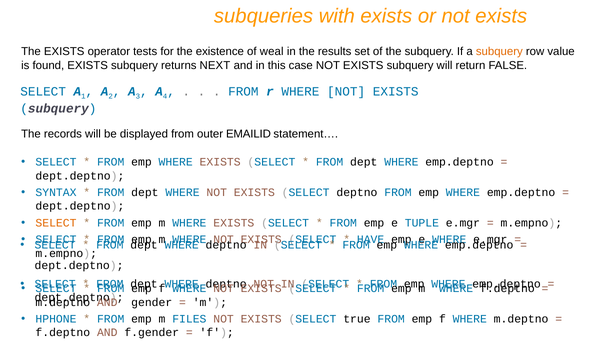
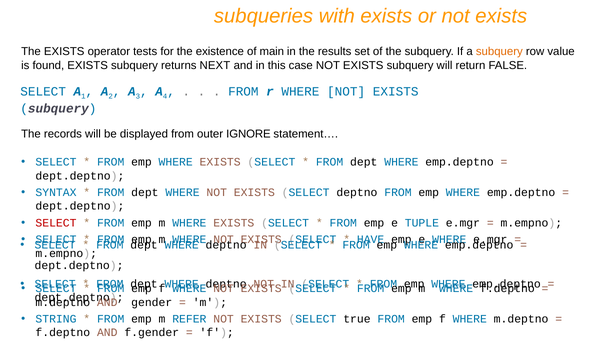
weal: weal -> main (272, 52)
EMAILID: EMAILID -> IGNORE (248, 134)
SELECT colour: orange -> red (56, 223)
HPHONE: HPHONE -> STRING (56, 319)
FILES: FILES -> REFER (189, 319)
